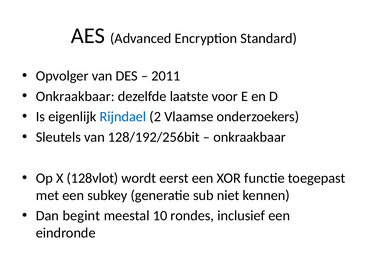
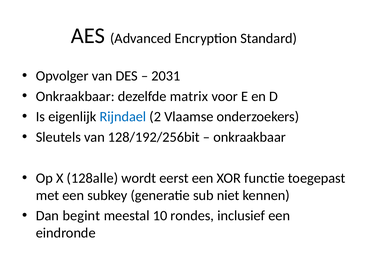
2011: 2011 -> 2031 (166, 76)
laatste: laatste -> matrix (189, 96)
128vlot: 128vlot -> 128alle (92, 178)
